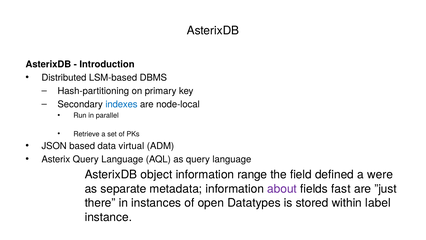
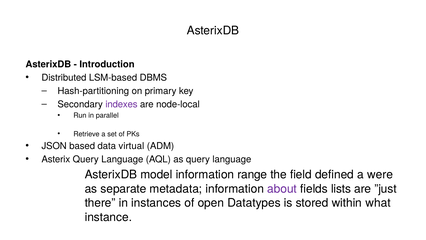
indexes colour: blue -> purple (121, 104)
AsterixDB object: object -> model (156, 174)
fast: fast -> lists (341, 189)
within label: label -> what (378, 203)
